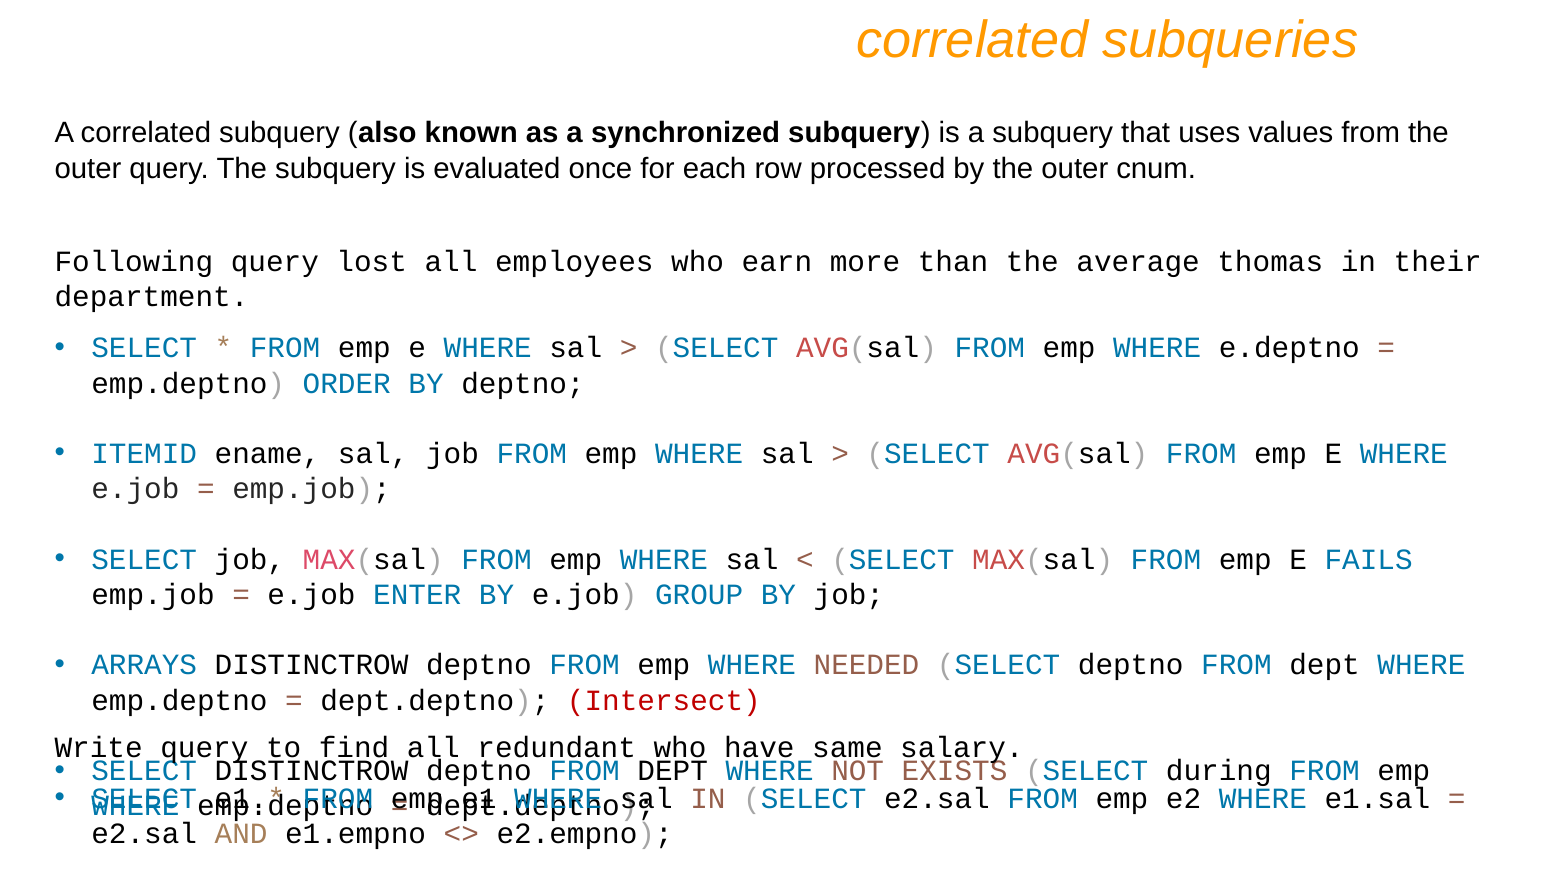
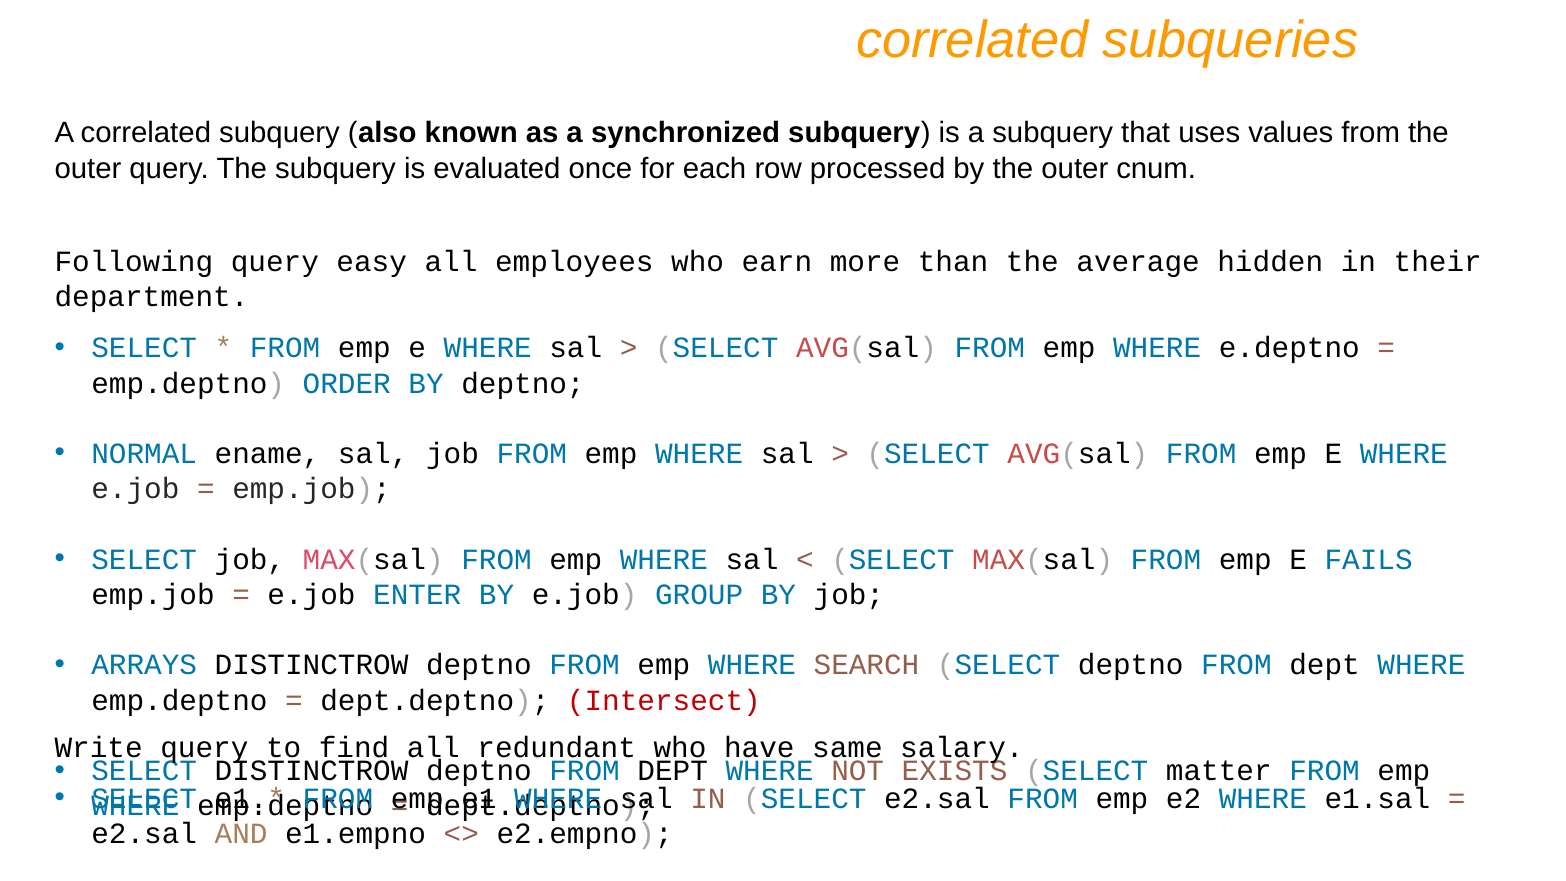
lost: lost -> easy (372, 262)
thomas: thomas -> hidden (1270, 262)
ITEMID: ITEMID -> NORMAL (144, 454)
NEEDED: NEEDED -> SEARCH (866, 665)
during: during -> matter (1219, 771)
